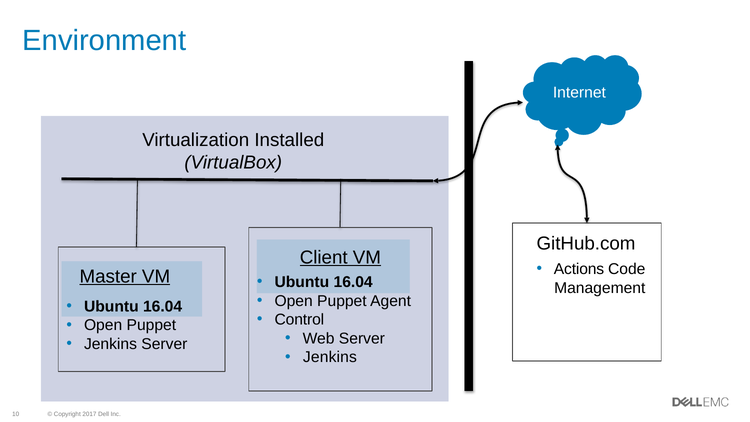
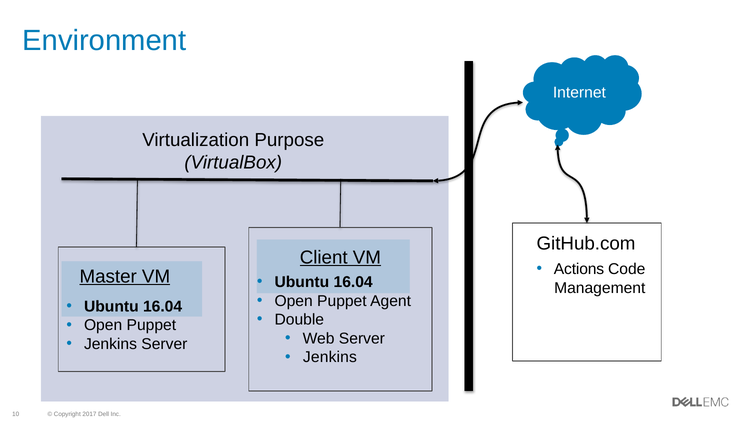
Installed: Installed -> Purpose (289, 140)
Control: Control -> Double (299, 320)
